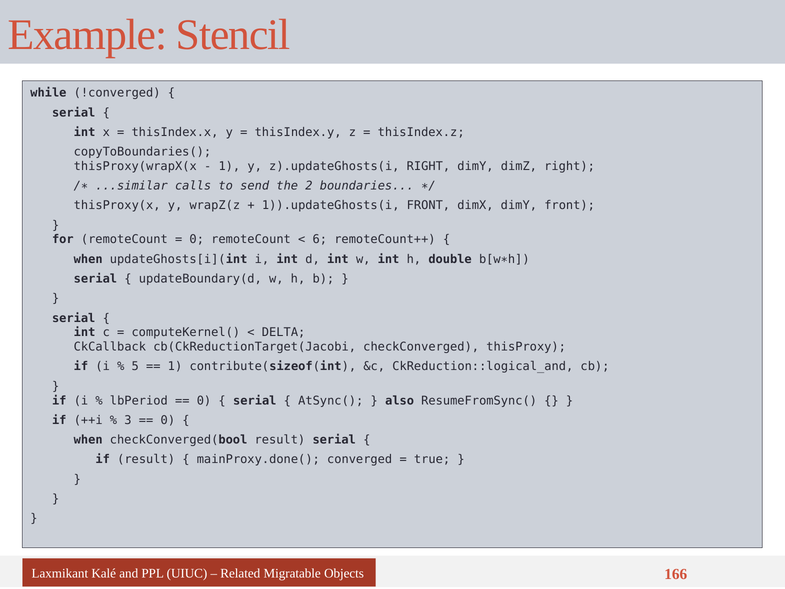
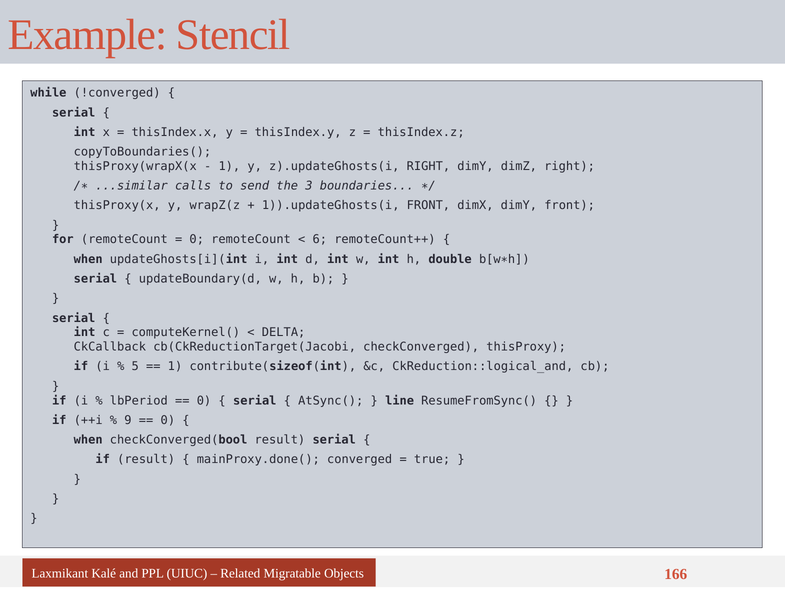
2: 2 -> 3 (309, 186)
also: also -> line (400, 400)
3: 3 -> 9 (128, 420)
